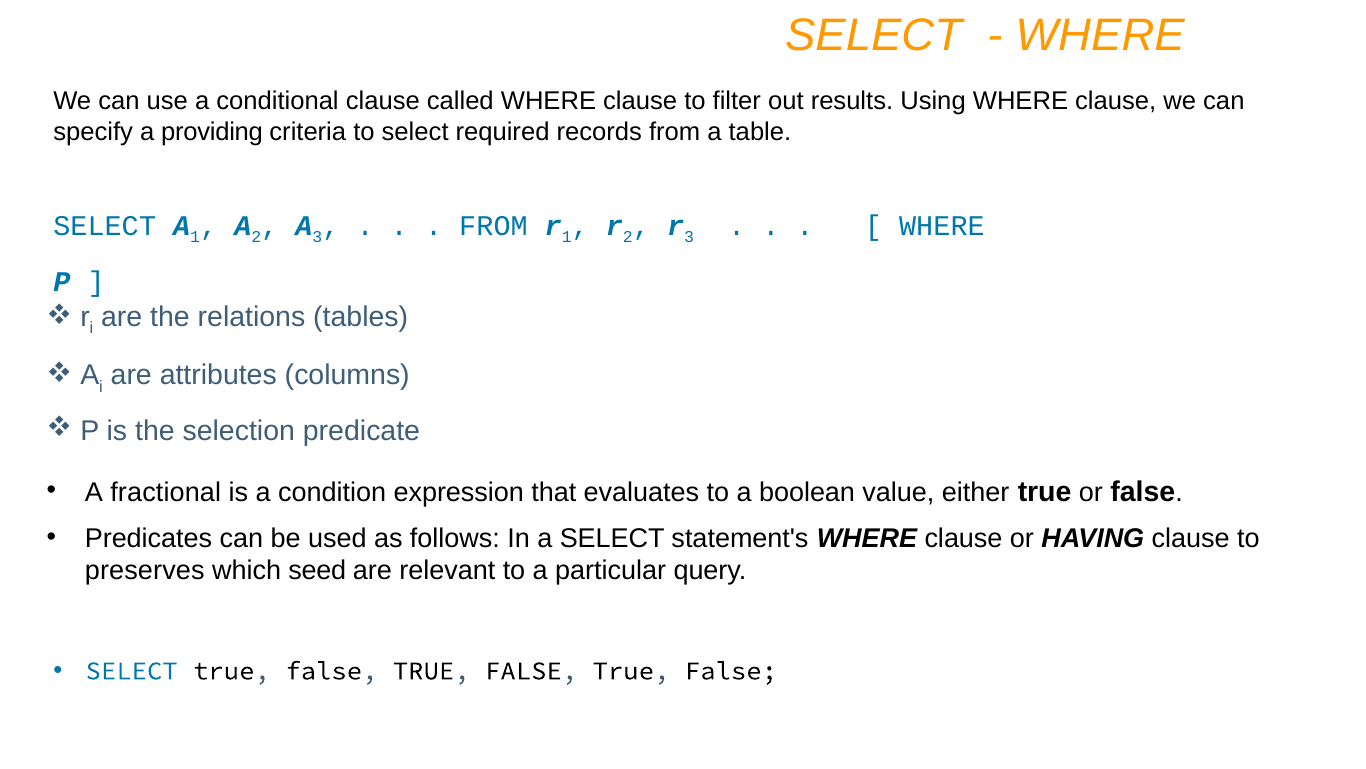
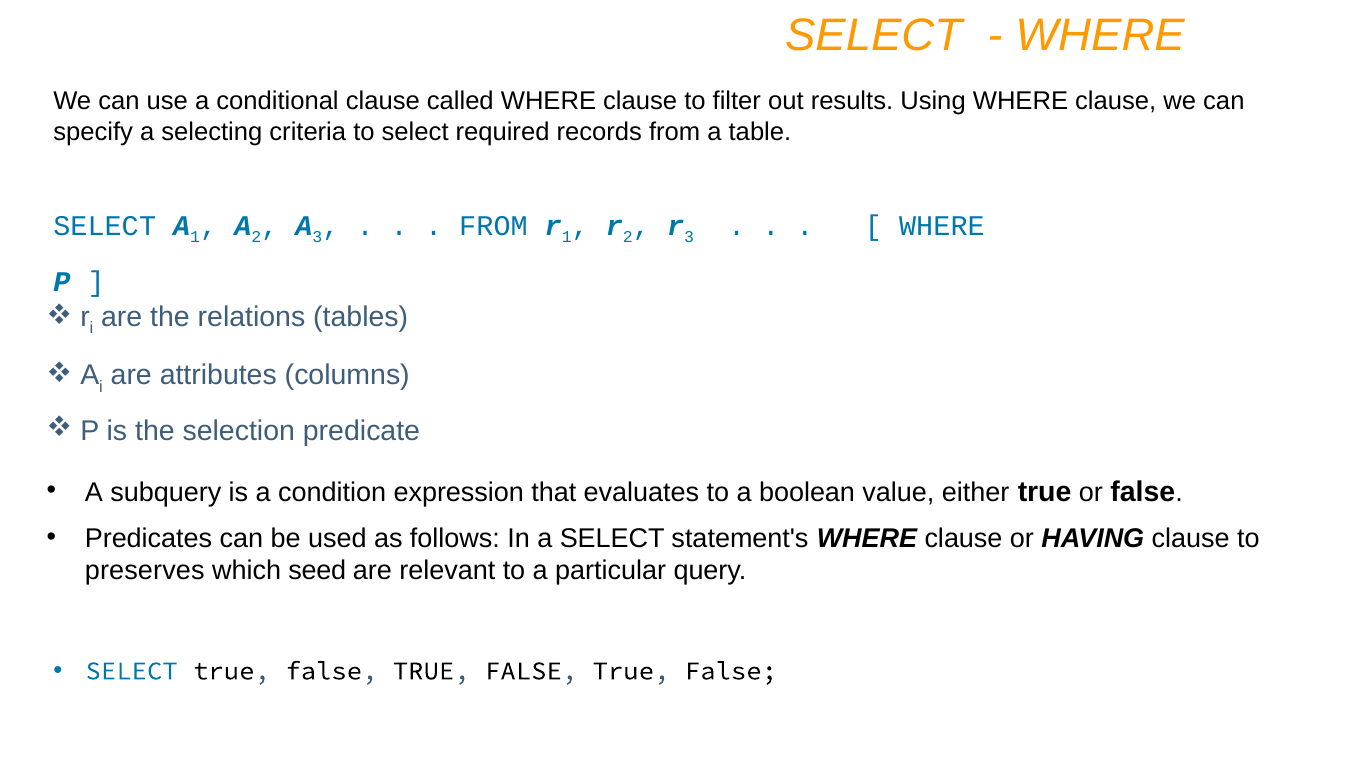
providing: providing -> selecting (212, 132)
fractional: fractional -> subquery (166, 492)
